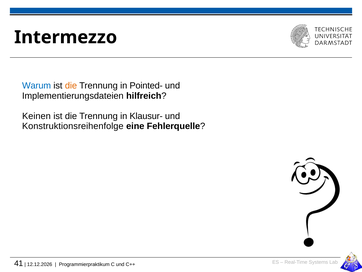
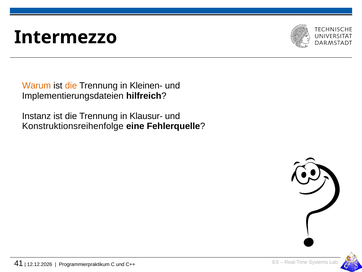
Warum colour: blue -> orange (37, 86)
Pointed-: Pointed- -> Kleinen- (146, 86)
Keinen: Keinen -> Instanz (37, 116)
